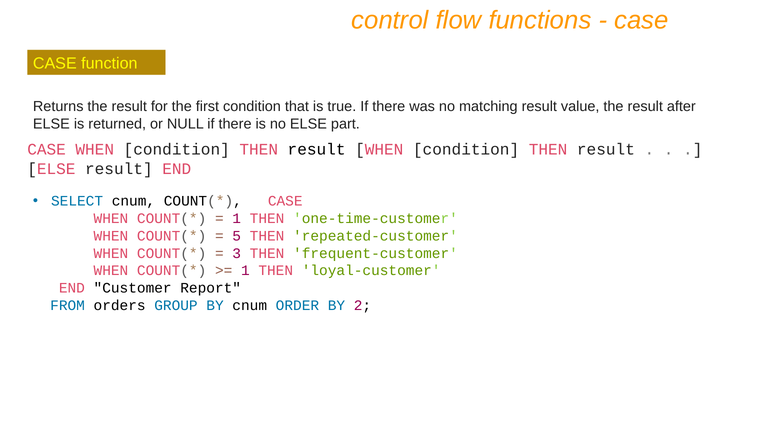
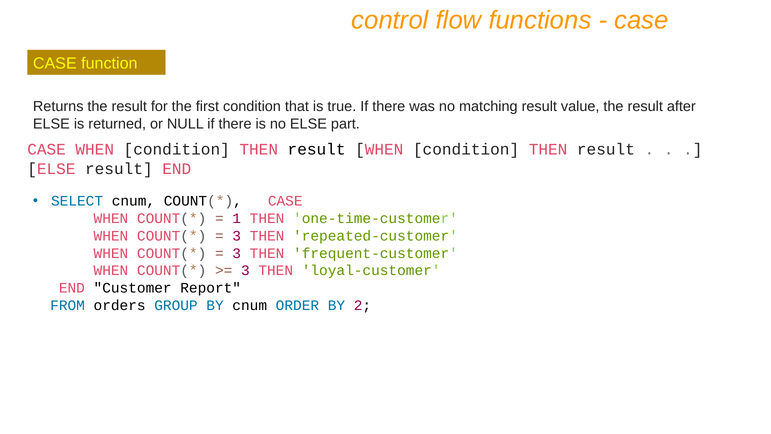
5: 5 -> 3 (237, 236)
1: 1 -> 3 (245, 270)
